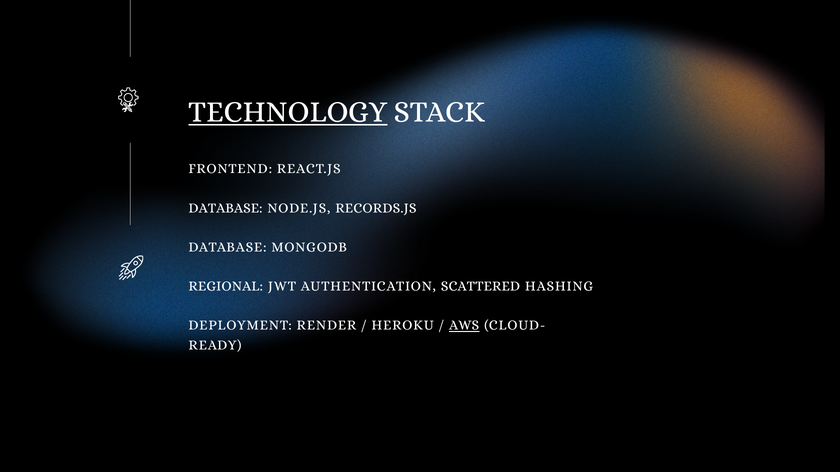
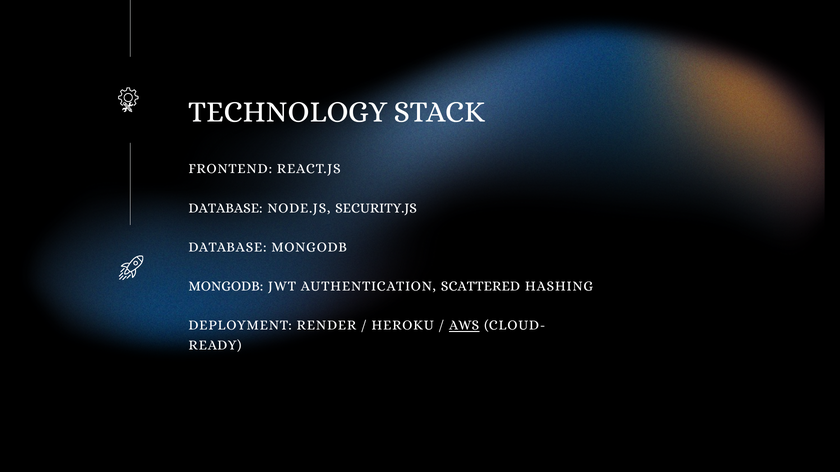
TECHNOLOGY underline: present -> none (288, 112)
RECORDS.JS: RECORDS.JS -> SECURITY.JS (376, 208)
REGIONAL: REGIONAL -> MONGODB (226, 286)
